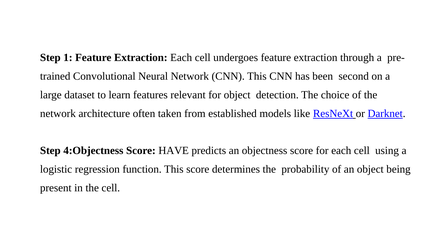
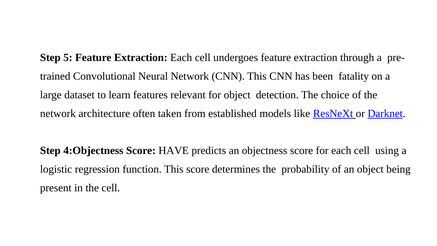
1: 1 -> 5 (68, 57)
second: second -> fatality (354, 76)
